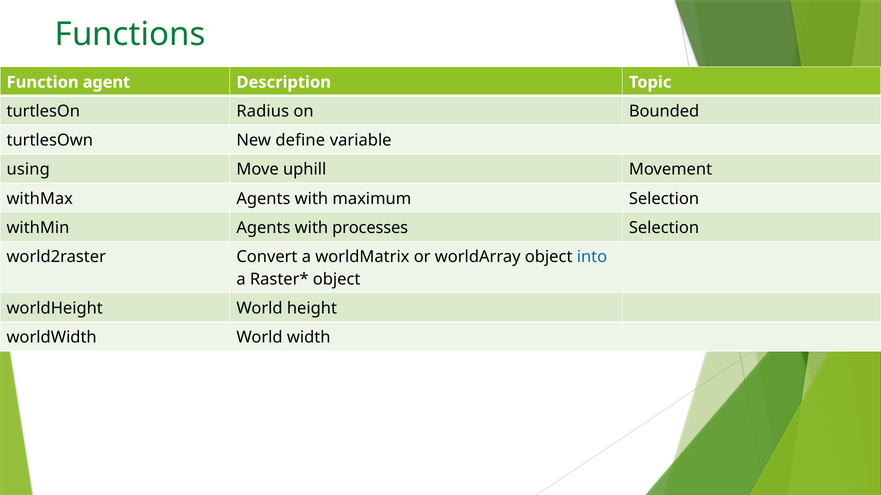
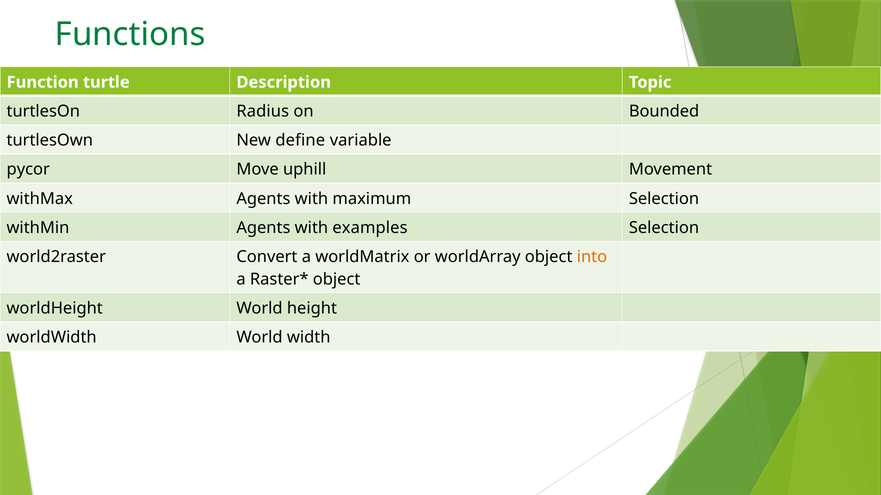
agent: agent -> turtle (106, 82)
using: using -> pycor (28, 170)
processes: processes -> examples (370, 228)
into colour: blue -> orange (592, 257)
